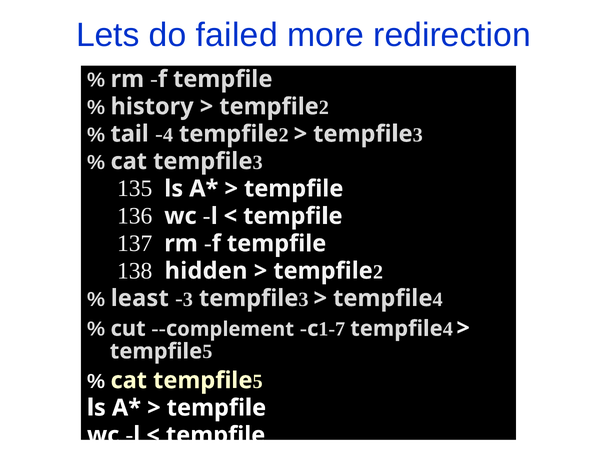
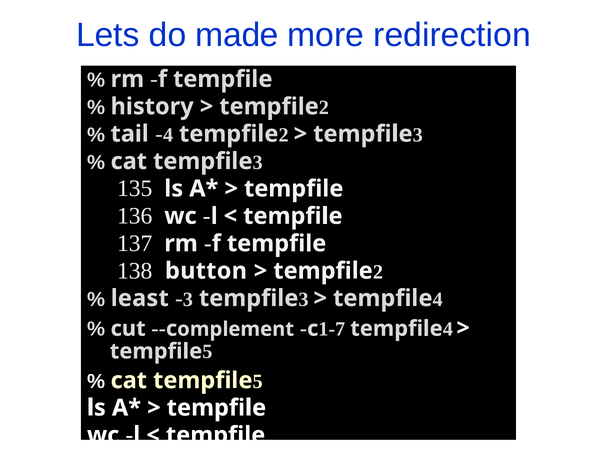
failed: failed -> made (237, 35)
hidden: hidden -> button (206, 271)
